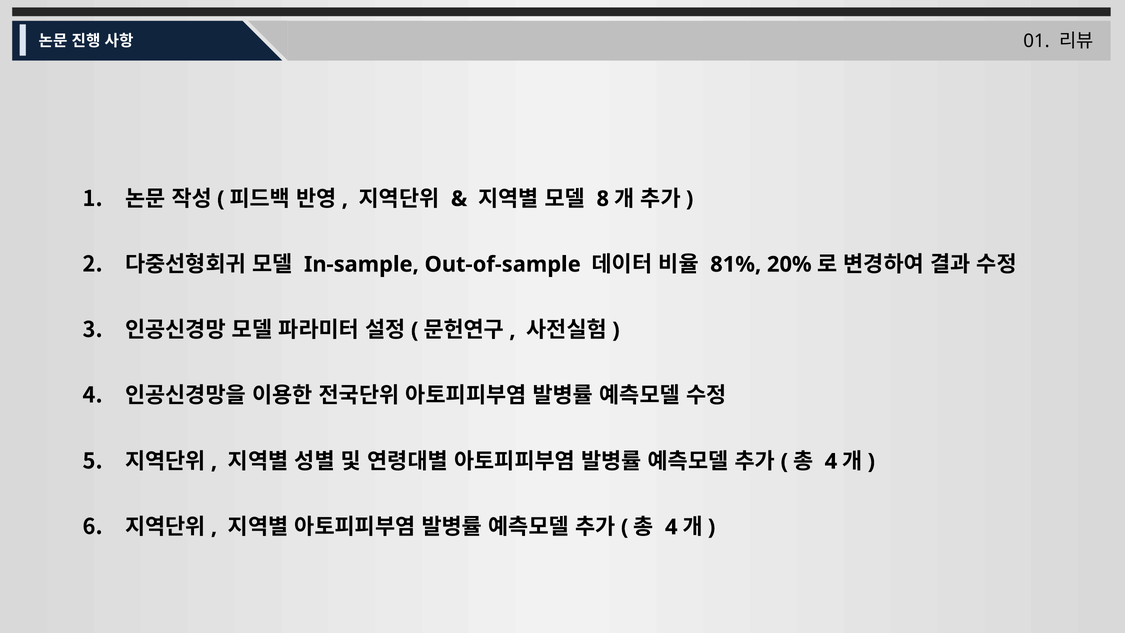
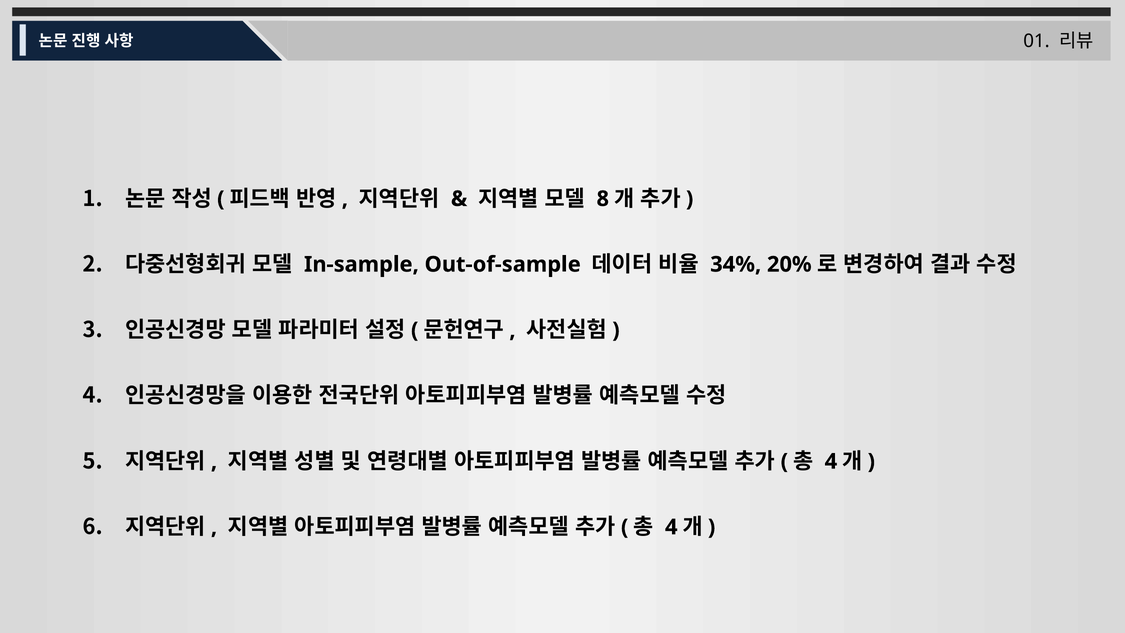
81%: 81% -> 34% (736, 264)
